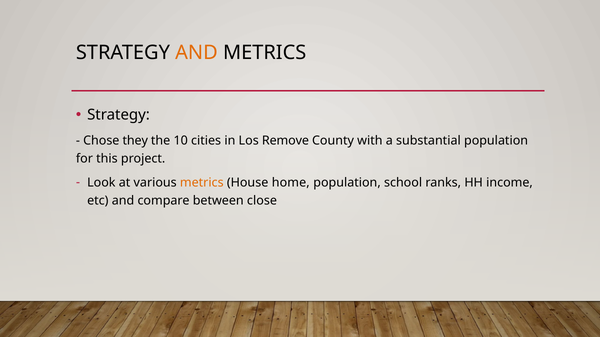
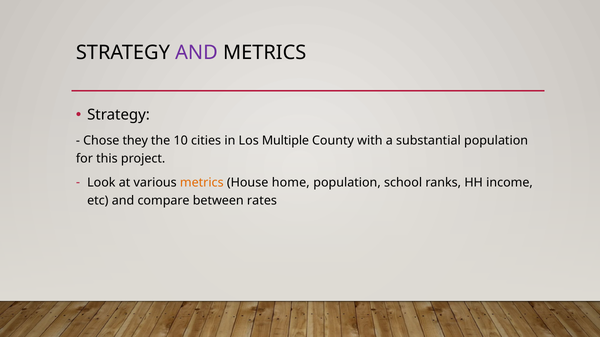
AND colour: orange -> purple (196, 53)
Remove: Remove -> Multiple (285, 141)
close: close -> rates (262, 201)
